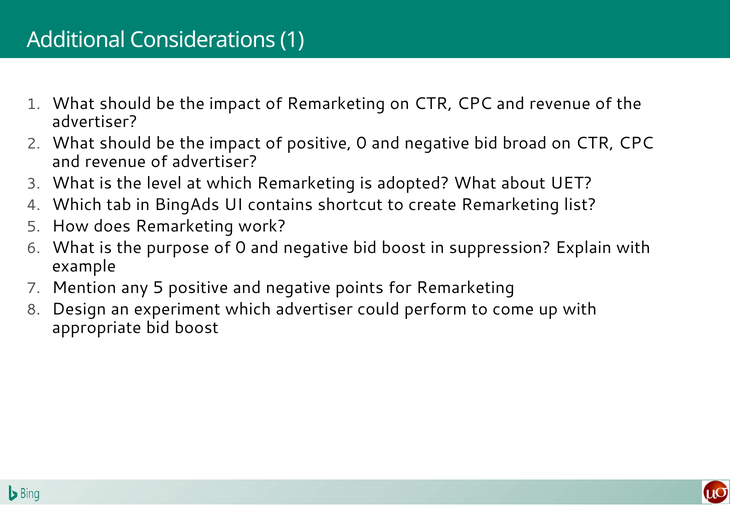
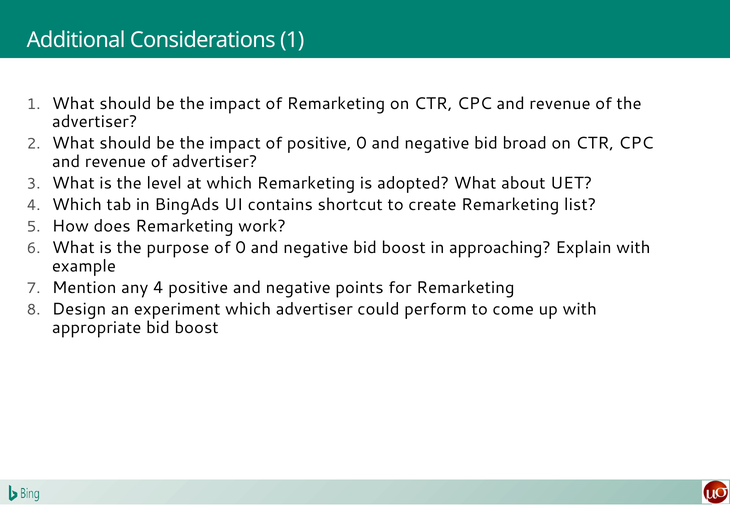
suppression: suppression -> approaching (500, 248)
any 5: 5 -> 4 (158, 287)
